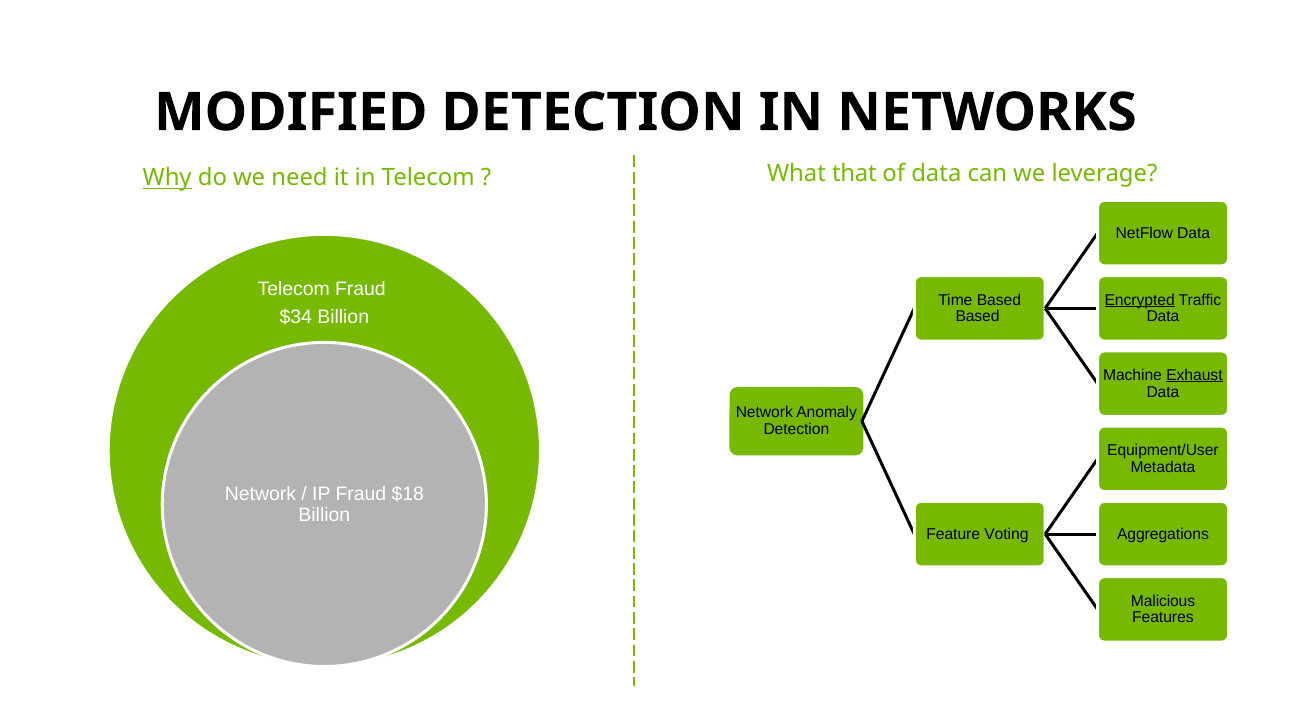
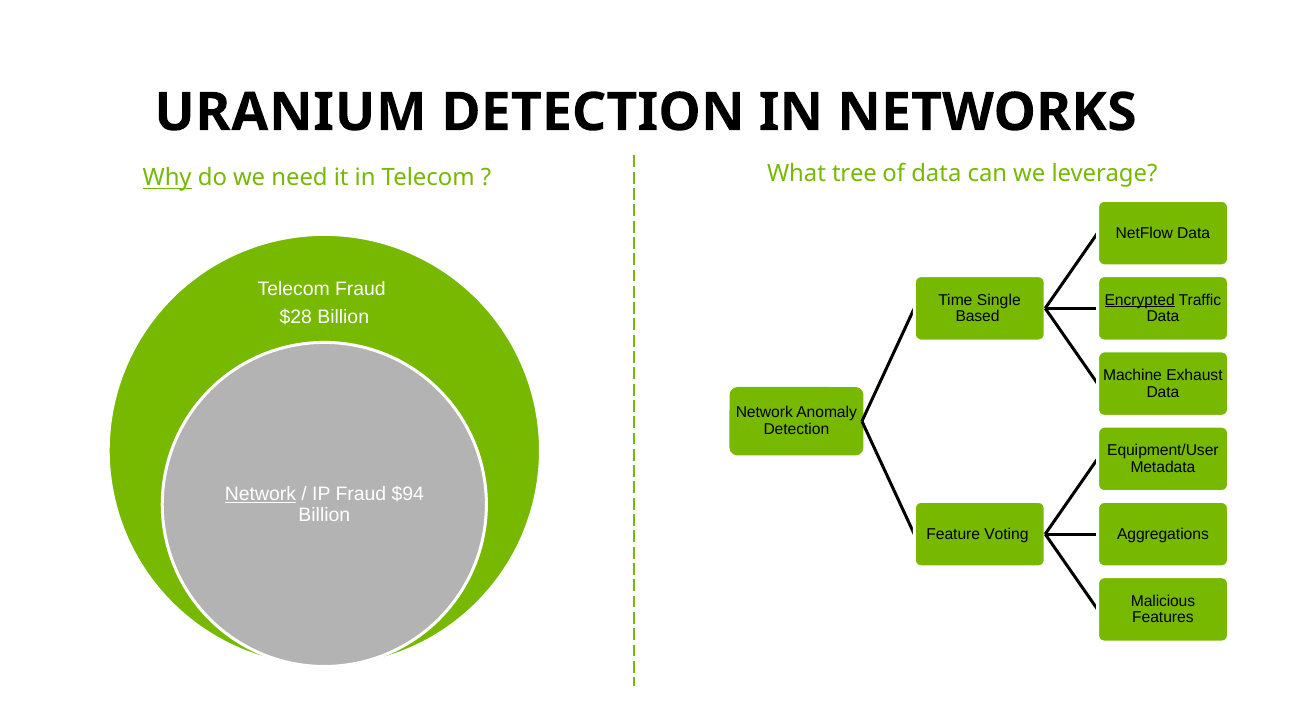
MODIFIED: MODIFIED -> URANIUM (290, 112)
that: that -> tree (854, 174)
Time Based: Based -> Single (999, 300)
$34: $34 -> $28 (296, 317)
Exhaust underline: present -> none (1194, 375)
Network underline: none -> present (261, 494)
$18: $18 -> $94 (408, 494)
